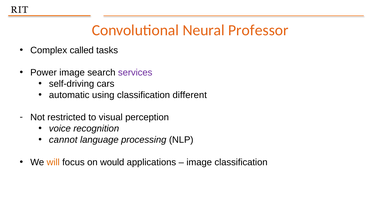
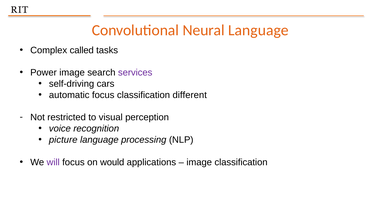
Neural Professor: Professor -> Language (258, 30)
automatic using: using -> focus (103, 95)
cannot: cannot -> picture (63, 140)
will colour: orange -> purple (53, 162)
